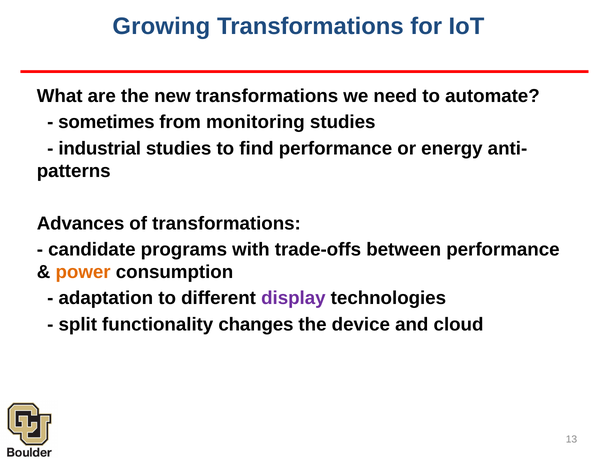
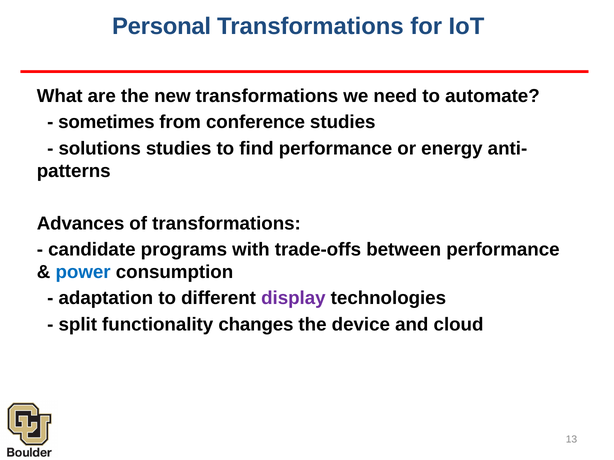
Growing: Growing -> Personal (162, 27)
monitoring: monitoring -> conference (256, 122)
industrial: industrial -> solutions (100, 149)
power colour: orange -> blue (83, 272)
